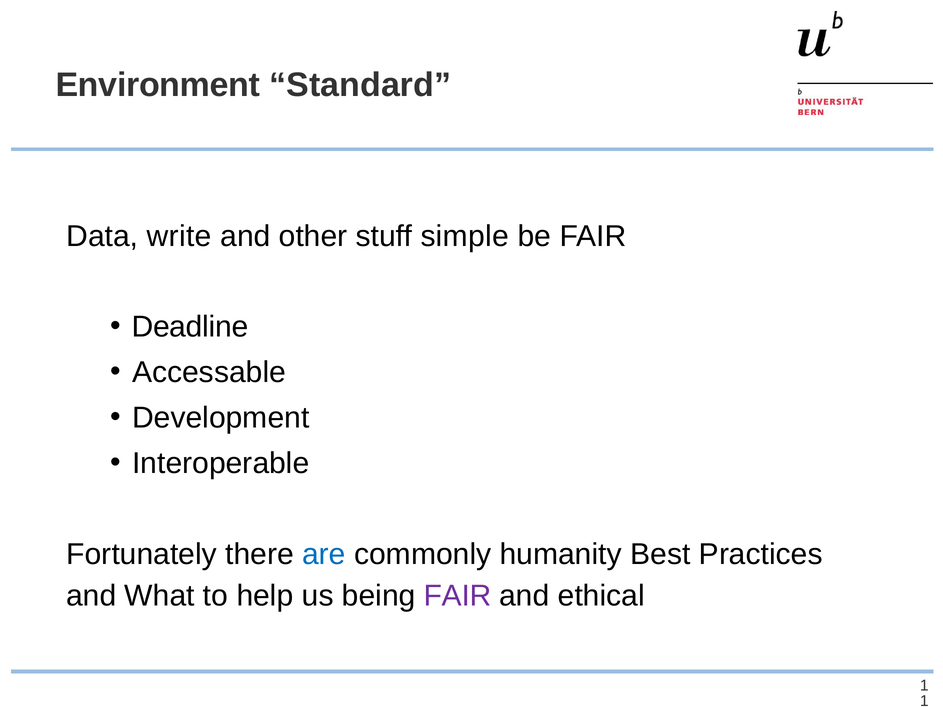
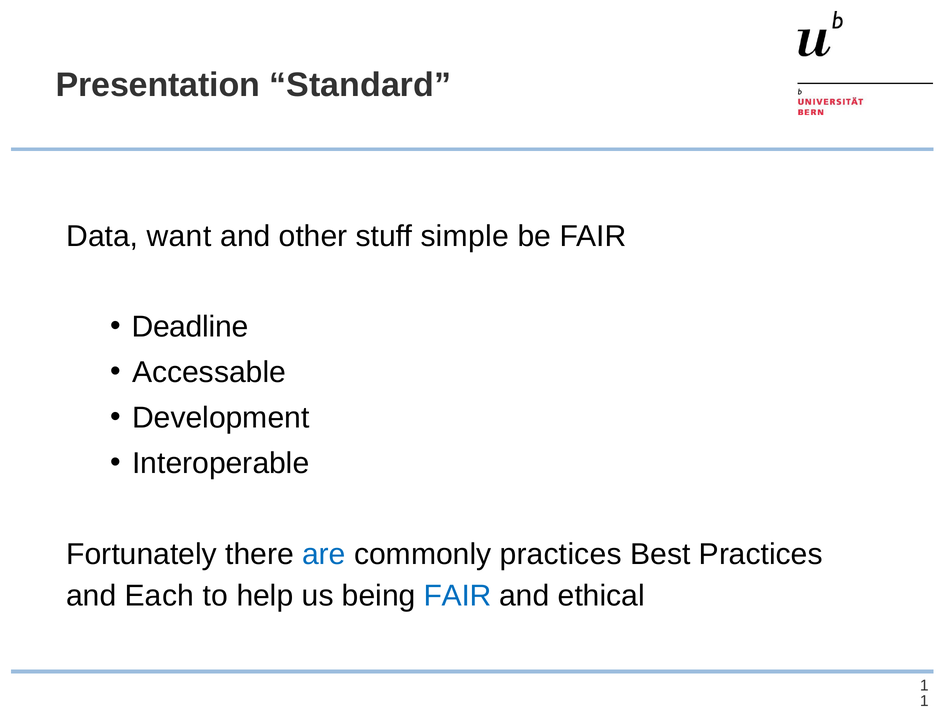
Environment: Environment -> Presentation (158, 85)
write: write -> want (179, 236)
commonly humanity: humanity -> practices (561, 554)
What: What -> Each (159, 596)
FAIR colour: purple -> blue (458, 596)
